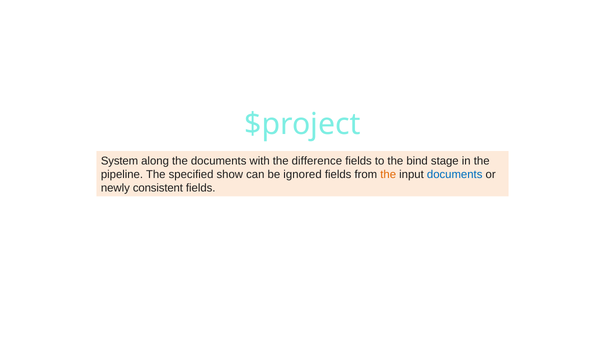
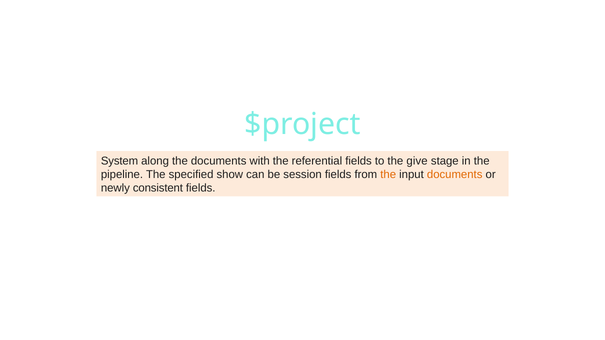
difference: difference -> referential (317, 161)
bind: bind -> give (417, 161)
ignored: ignored -> session (303, 175)
documents colour: blue -> orange (455, 175)
